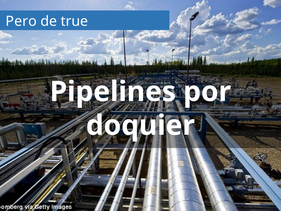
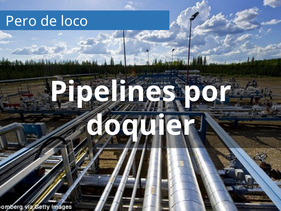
true: true -> loco (74, 21)
